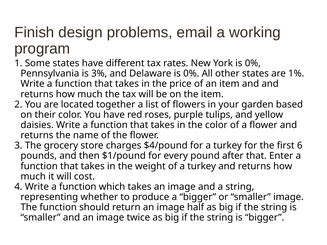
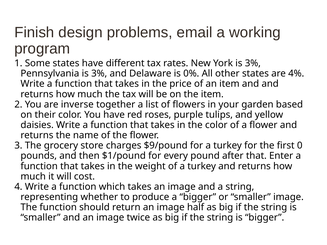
York is 0%: 0% -> 3% (253, 63)
1%: 1% -> 4% (296, 74)
located: located -> inverse (77, 105)
$4/pound: $4/pound -> $9/pound (166, 146)
6: 6 -> 0 (300, 146)
